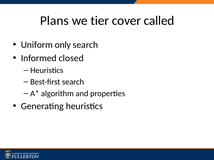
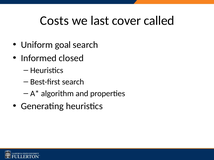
Plans: Plans -> Costs (54, 21)
tier: tier -> last (100, 21)
only: only -> goal (63, 45)
